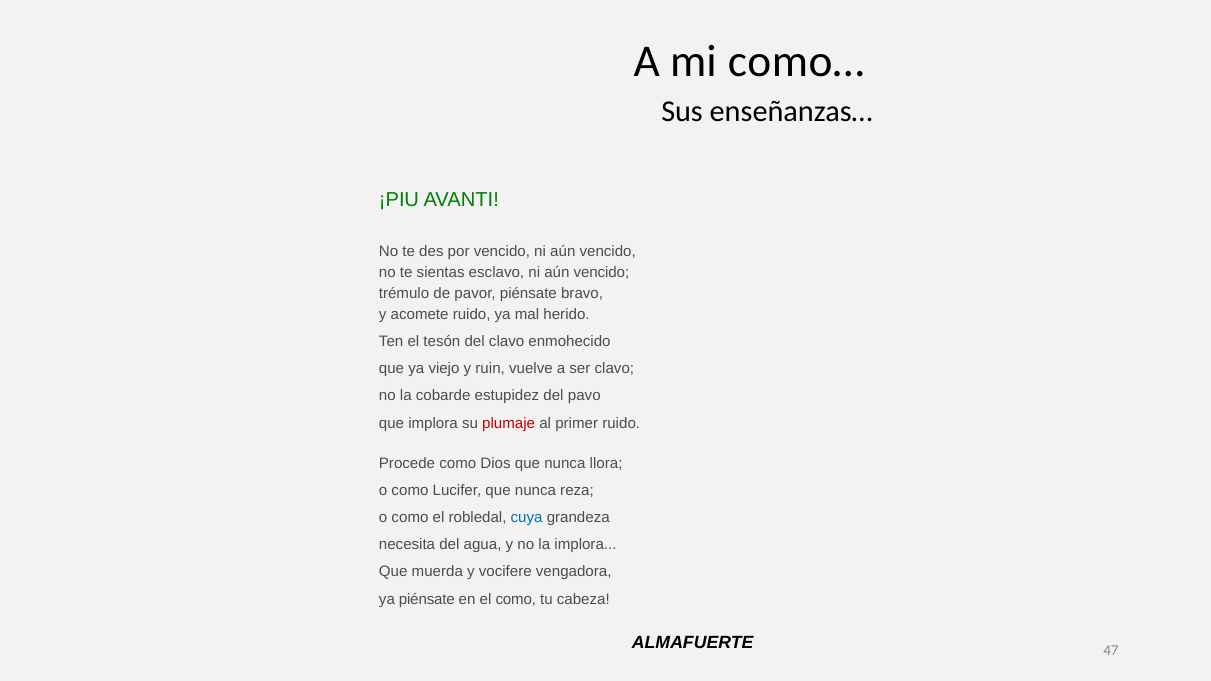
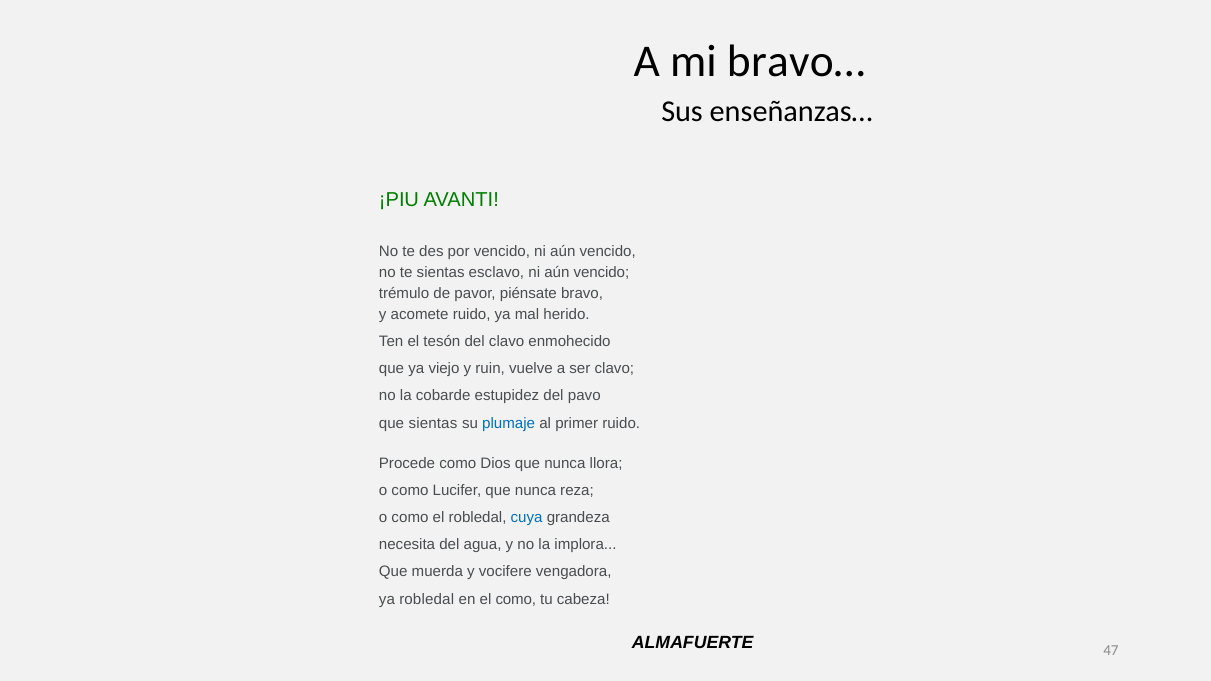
como…: como… -> bravo… (796, 62)
que implora: implora -> sientas (433, 423)
plumaje colour: red -> blue (509, 423)
ya piénsate: piénsate -> robledal (427, 599)
